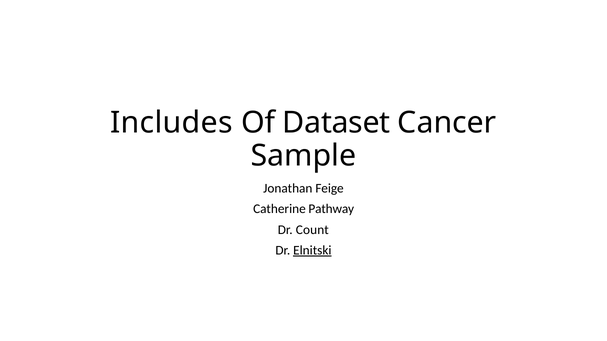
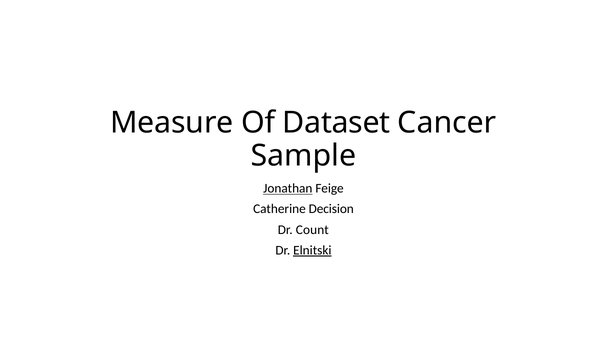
Includes: Includes -> Measure (172, 123)
Jonathan underline: none -> present (288, 189)
Pathway: Pathway -> Decision (331, 209)
